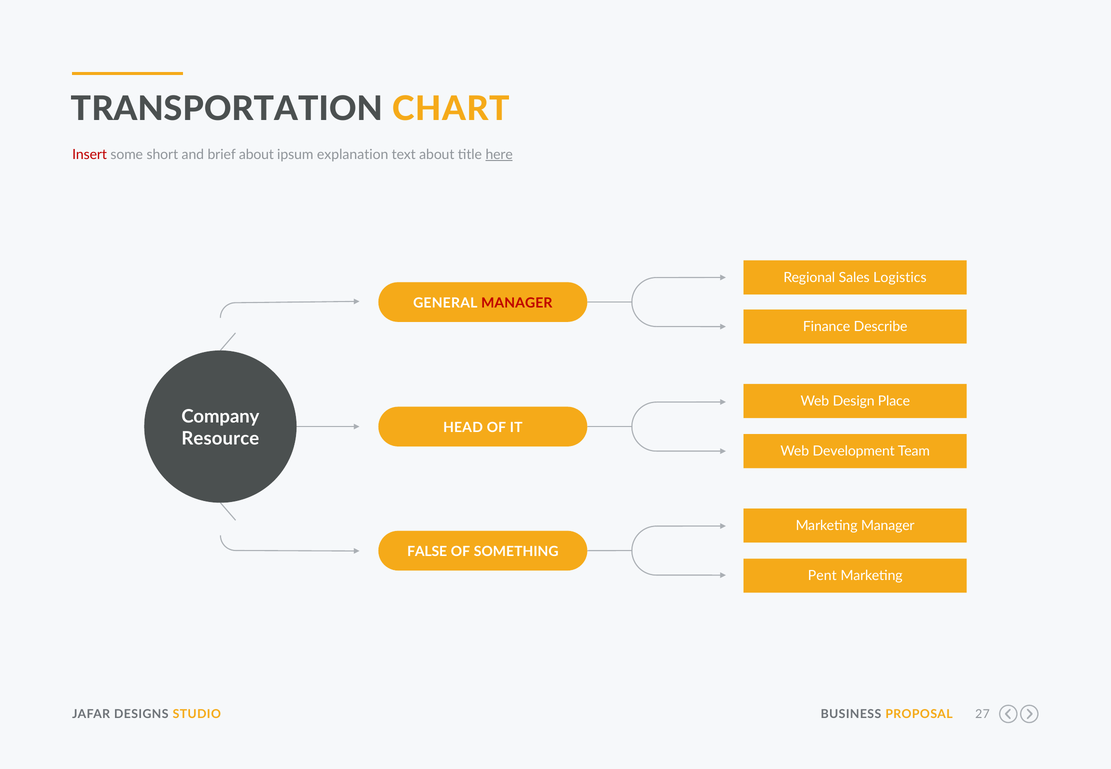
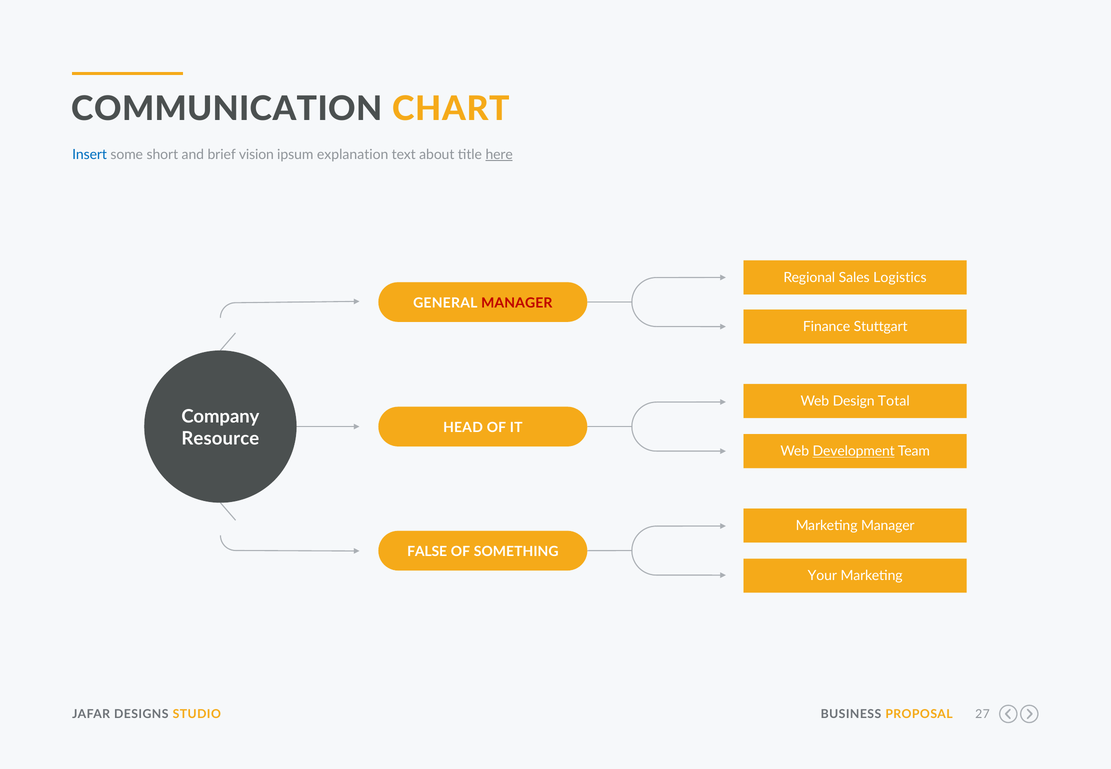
TRANSPORTATION: TRANSPORTATION -> COMMUNICATION (227, 109)
Insert colour: red -> blue (90, 155)
brief about: about -> vision (256, 155)
Describe: Describe -> Stuttgart (881, 327)
Place: Place -> Total (894, 401)
Development underline: none -> present (854, 451)
Pent: Pent -> Your (822, 576)
